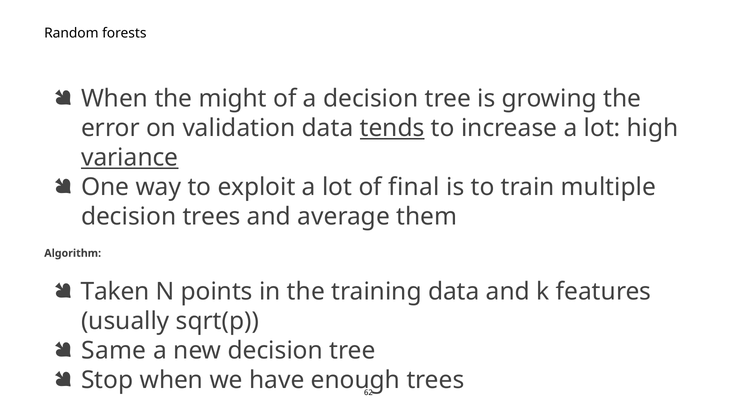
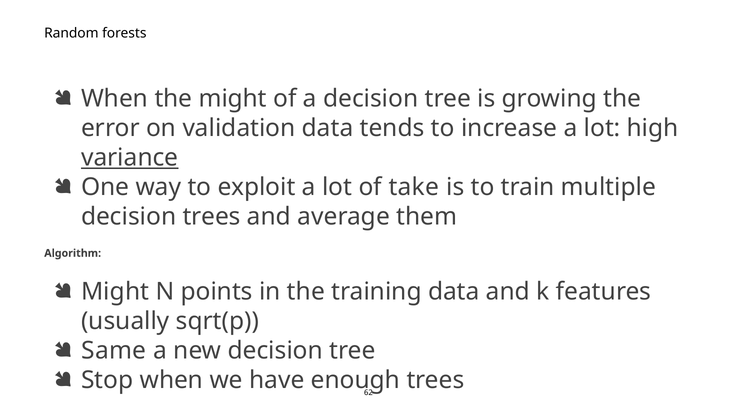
tends underline: present -> none (392, 128)
final: final -> take (414, 187)
Taken: Taken -> Might (115, 291)
